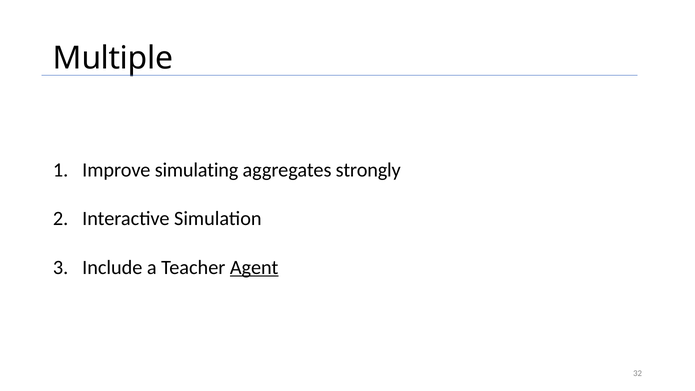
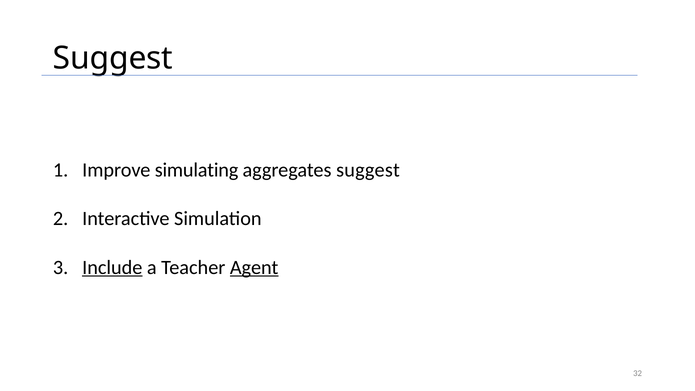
Multiple: Multiple -> Suggest (113, 58)
aggregates strongly: strongly -> suggest (368, 170)
Include underline: none -> present (112, 267)
